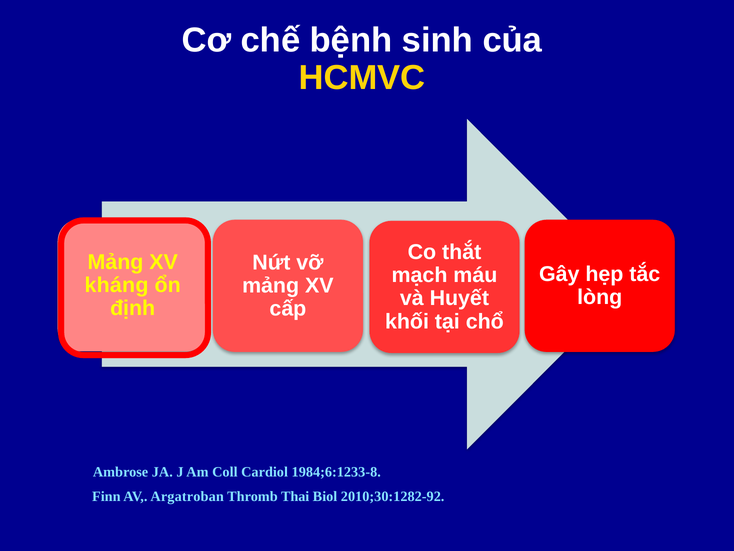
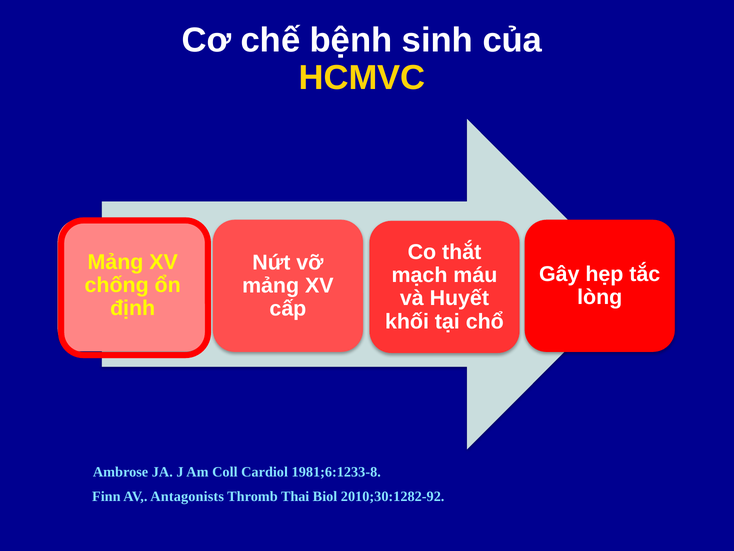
kháng: kháng -> chống (117, 285)
1984;6:1233-8: 1984;6:1233-8 -> 1981;6:1233-8 (336, 472)
Argatroban: Argatroban -> Antagonists (187, 496)
